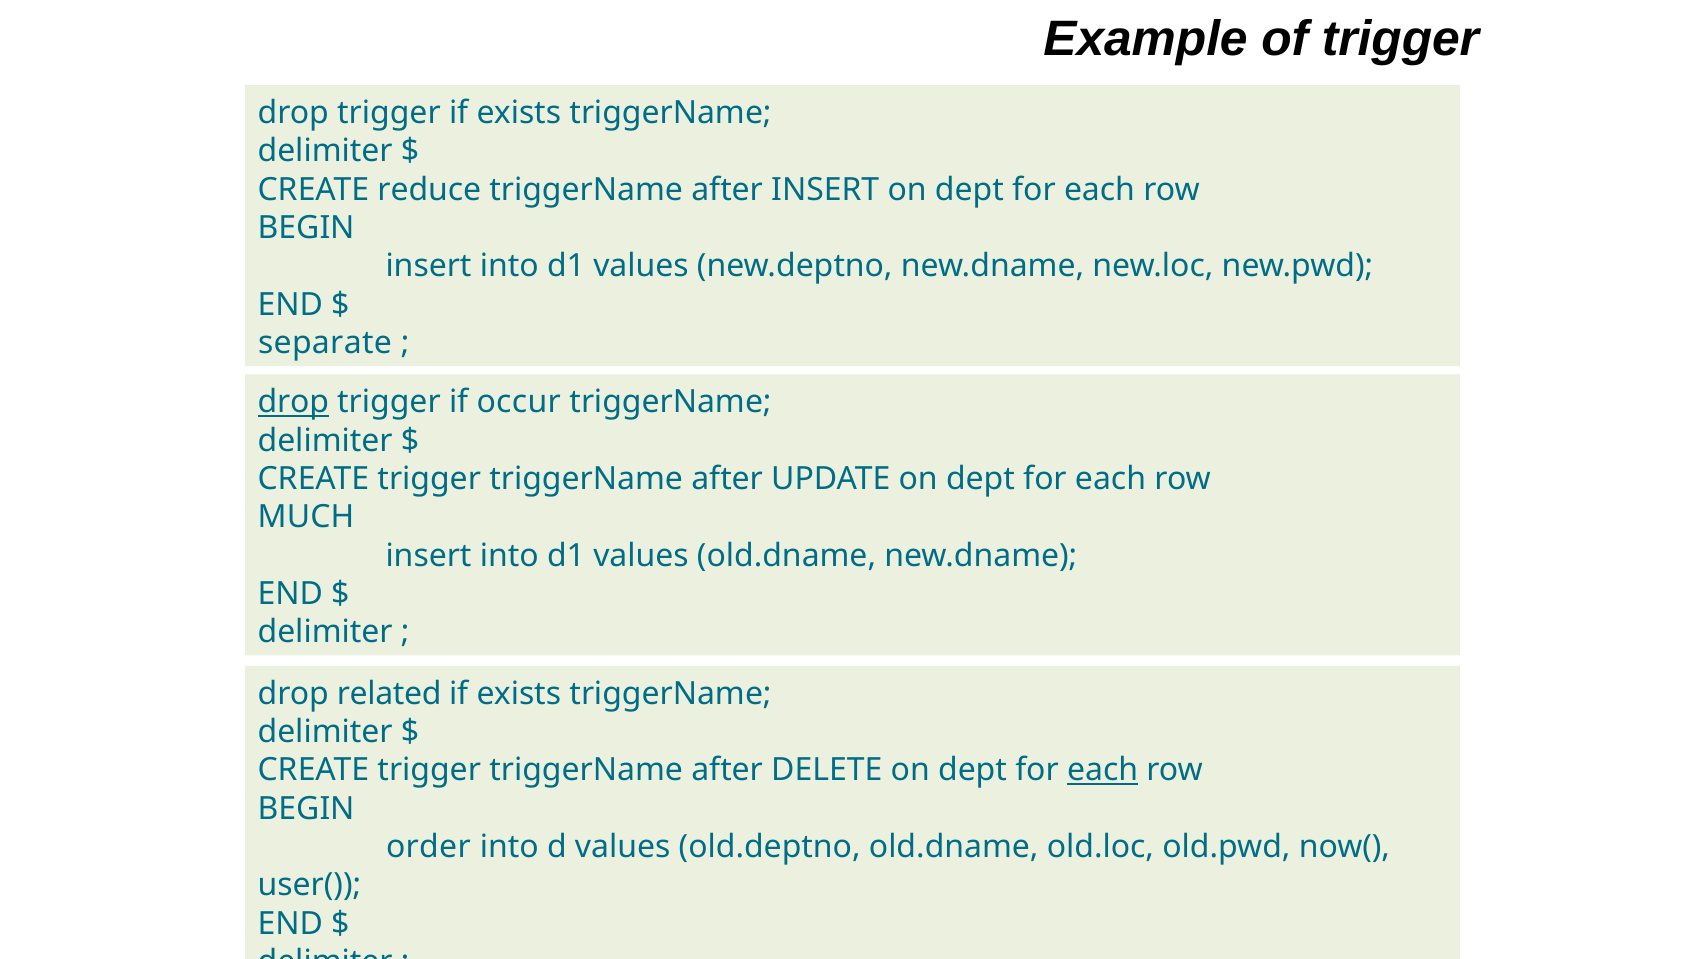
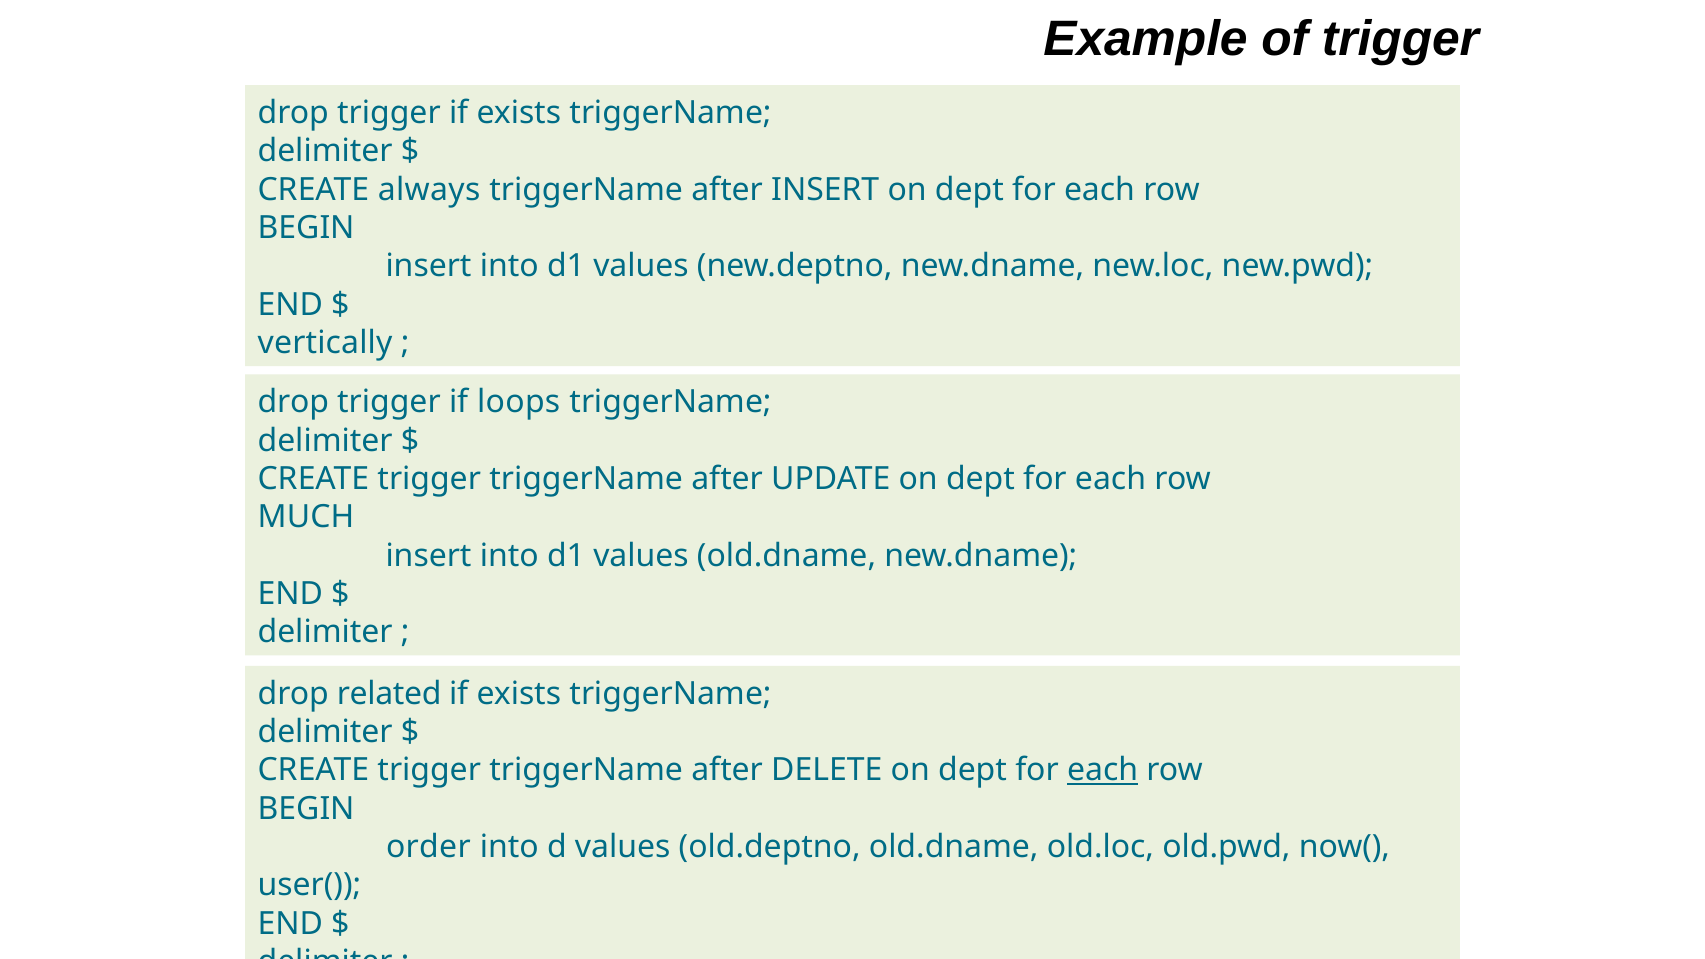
reduce: reduce -> always (429, 190)
separate: separate -> vertically (325, 343)
drop underline: present -> none (293, 402)
occur: occur -> loops (519, 402)
